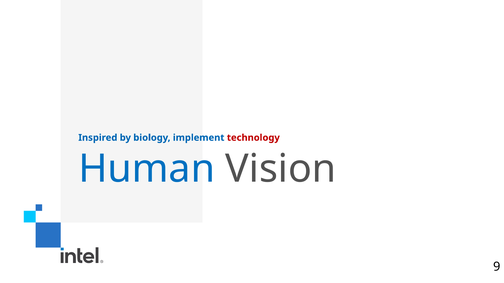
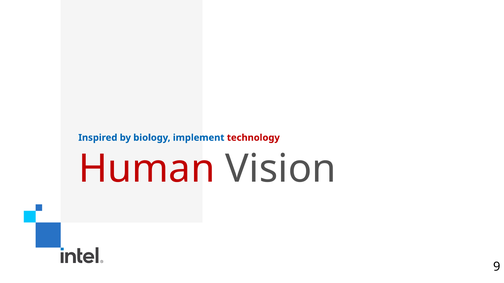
Human colour: blue -> red (147, 169)
